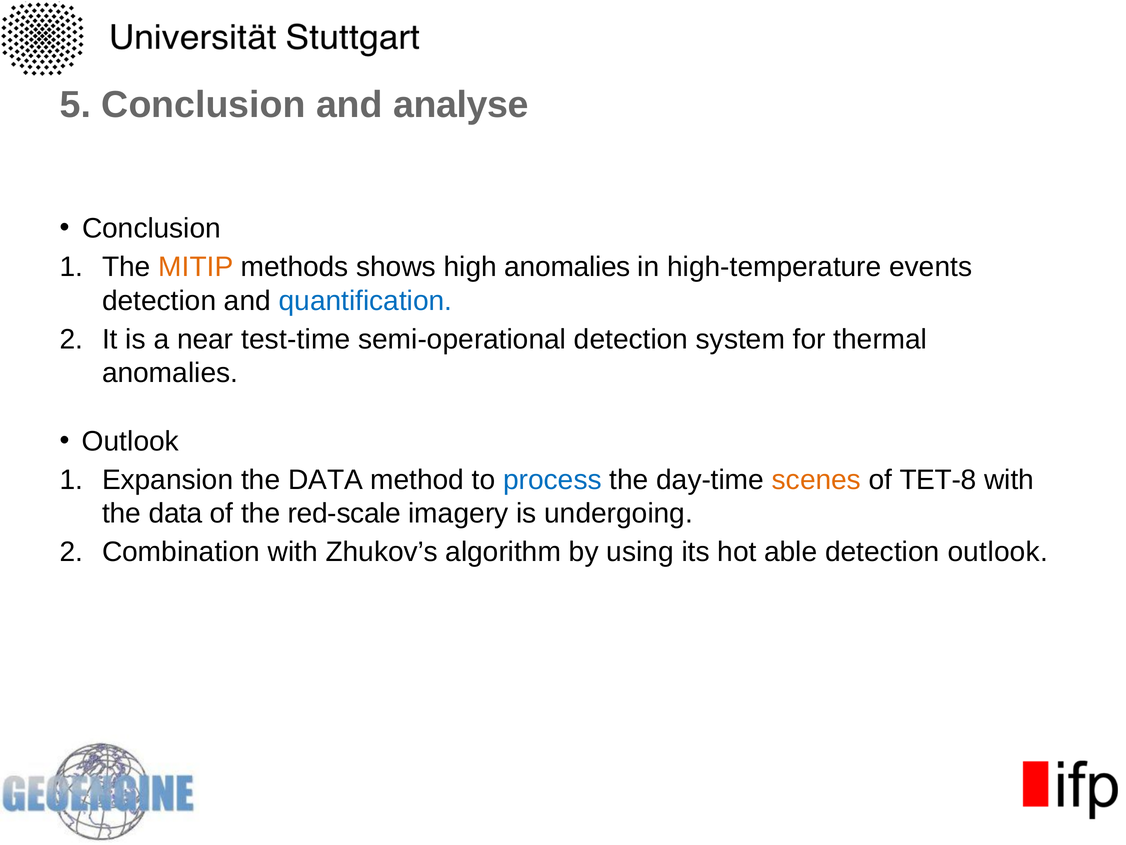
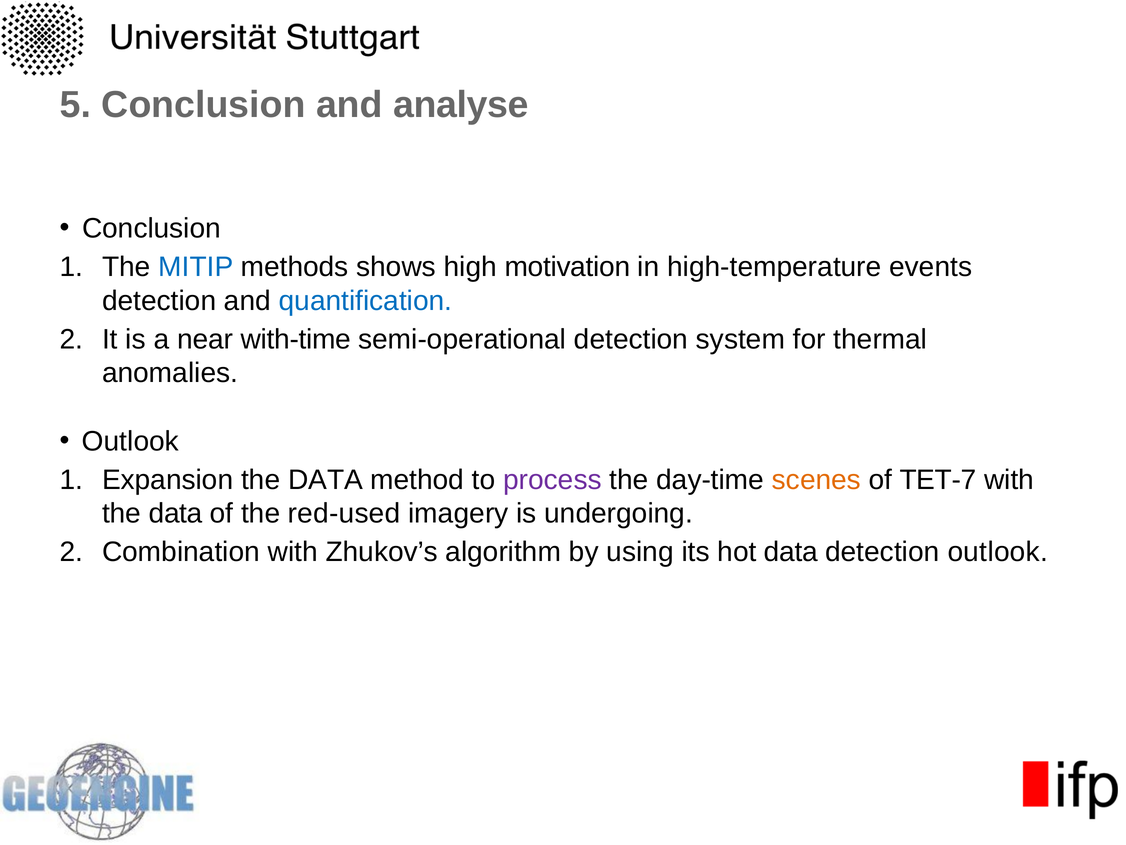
MITIP colour: orange -> blue (196, 267)
high anomalies: anomalies -> motivation (567, 267)
test-time: test-time -> with-time (296, 339)
process colour: blue -> purple (552, 480)
TET-8: TET-8 -> TET-7 (938, 480)
red-scale: red-scale -> red-used (344, 513)
hot able: able -> data (791, 552)
